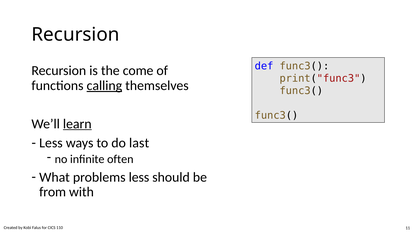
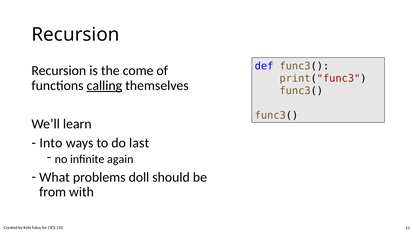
learn underline: present -> none (77, 124)
Less: Less -> Into (51, 143)
often: often -> again (120, 159)
problems less: less -> doll (139, 177)
